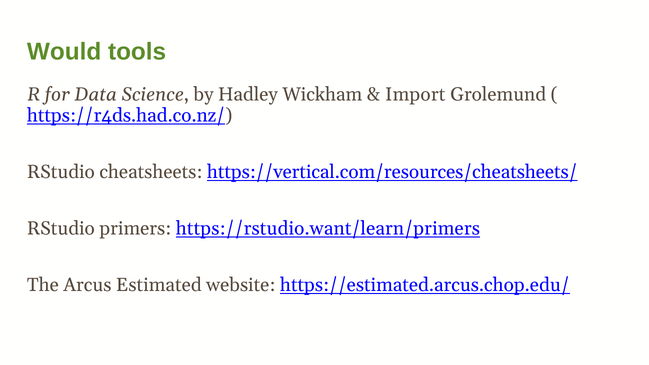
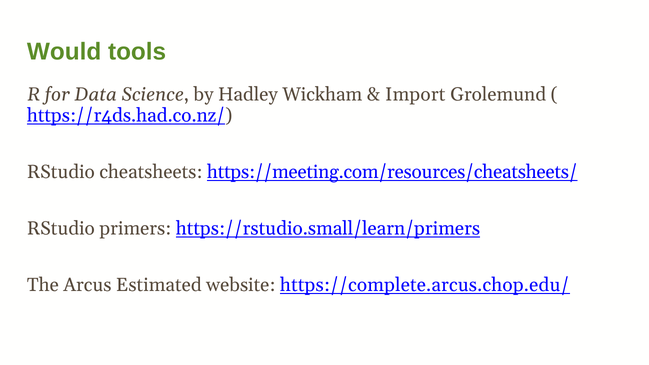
https://vertical.com/resources/cheatsheets/: https://vertical.com/resources/cheatsheets/ -> https://meeting.com/resources/cheatsheets/ (392, 172)
https://rstudio.want/learn/primers: https://rstudio.want/learn/primers -> https://rstudio.small/learn/primers (328, 229)
https://estimated.arcus.chop.edu/: https://estimated.arcus.chop.edu/ -> https://complete.arcus.chop.edu/ (425, 285)
